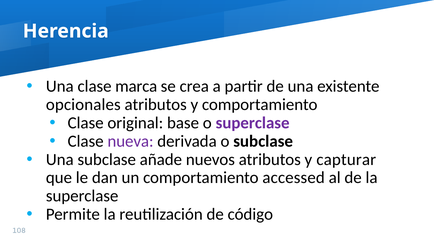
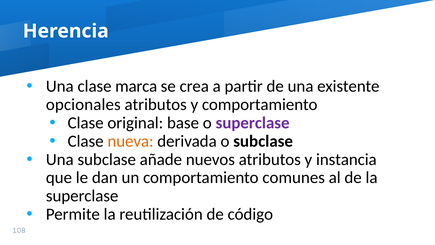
nueva colour: purple -> orange (130, 141)
capturar: capturar -> instancia (346, 159)
accessed: accessed -> comunes (294, 178)
